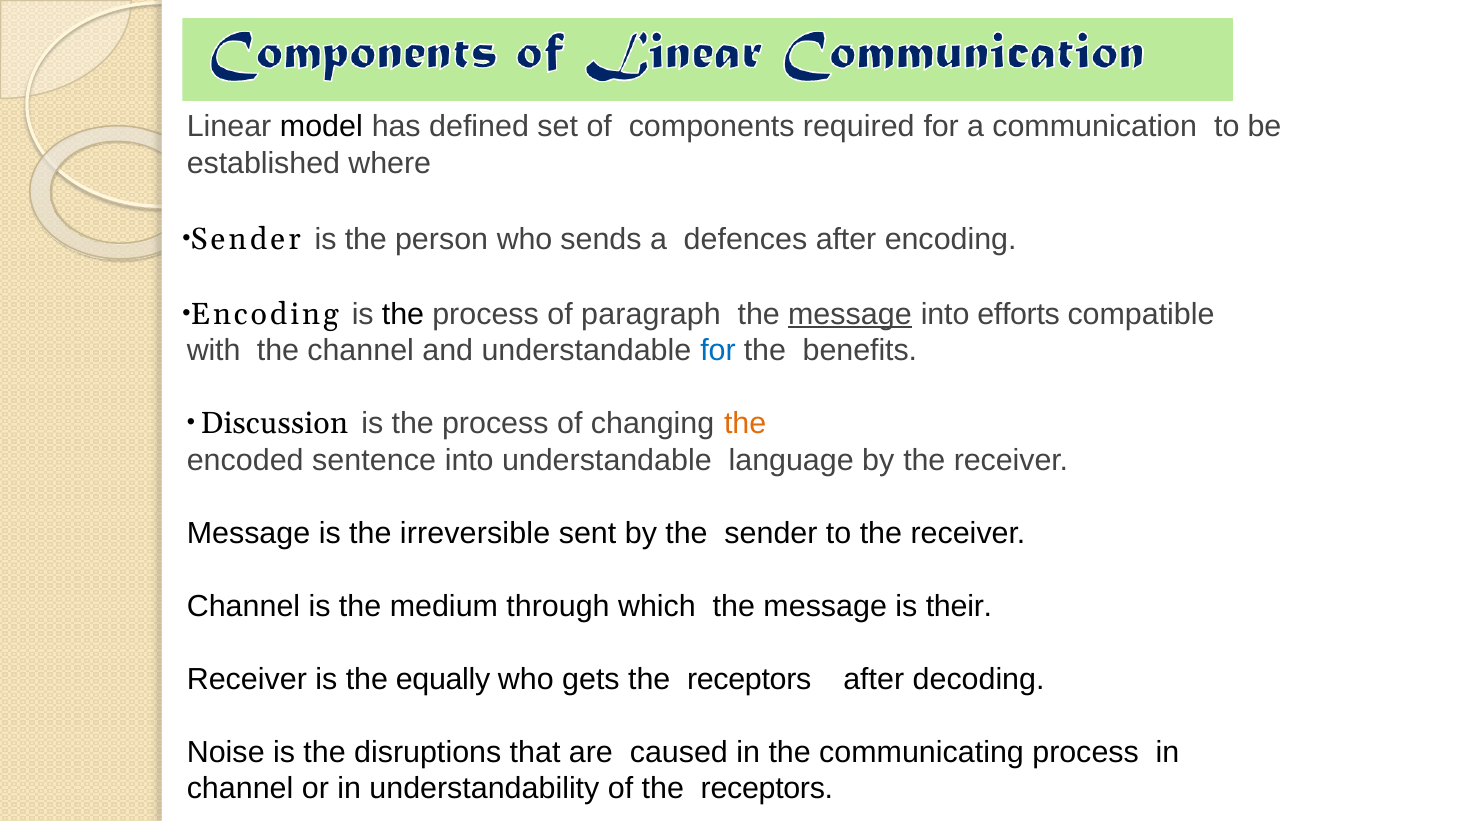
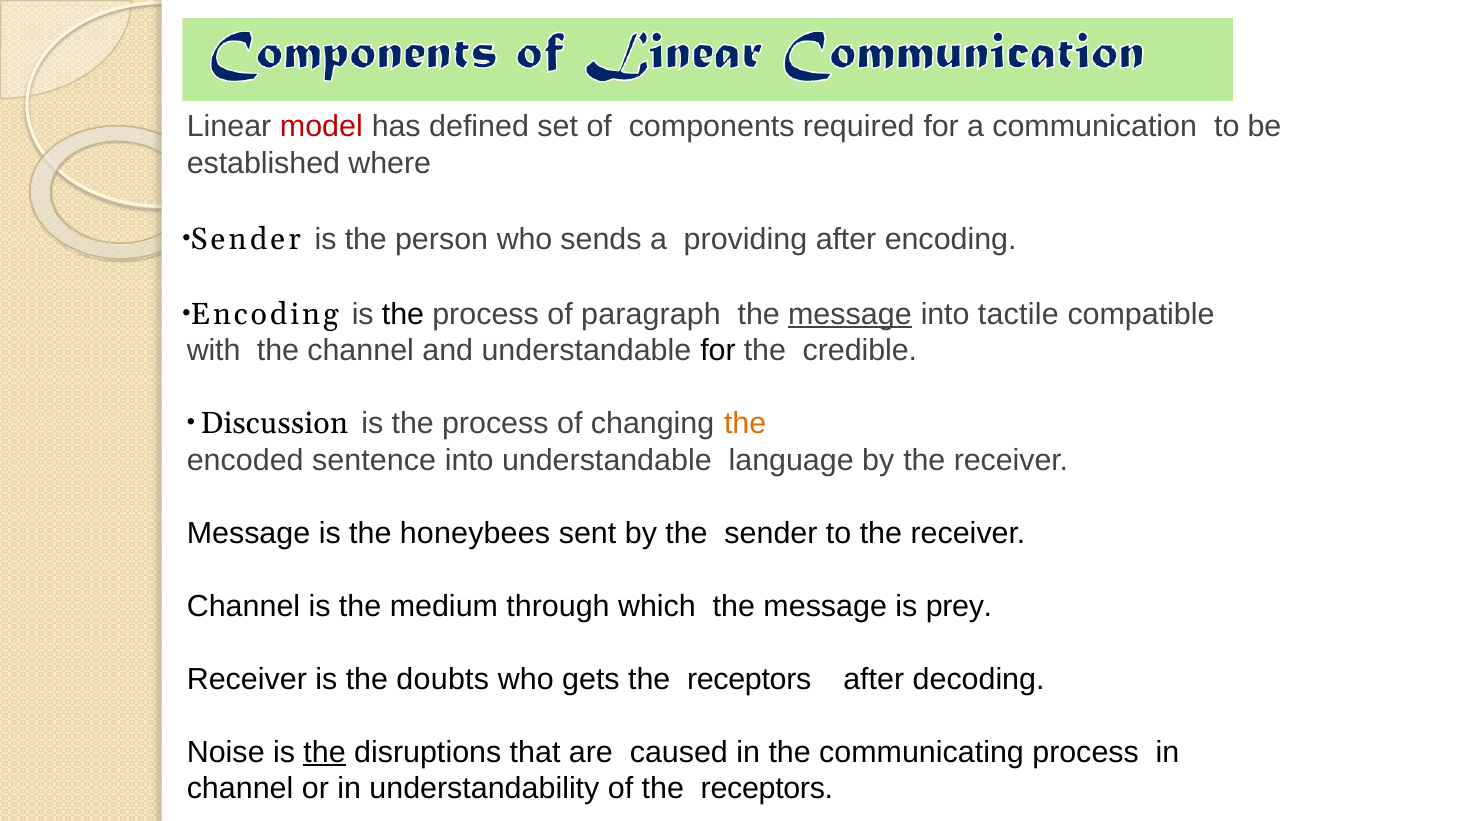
model colour: black -> red (321, 127)
defences: defences -> providing (745, 239)
efforts: efforts -> tactile (1018, 314)
for colour: blue -> black (718, 350)
benefits: benefits -> credible (860, 350)
irreversible: irreversible -> honeybees (475, 533)
their: their -> prey (959, 606)
equally: equally -> doubts (443, 679)
the underline: none -> present (325, 752)
